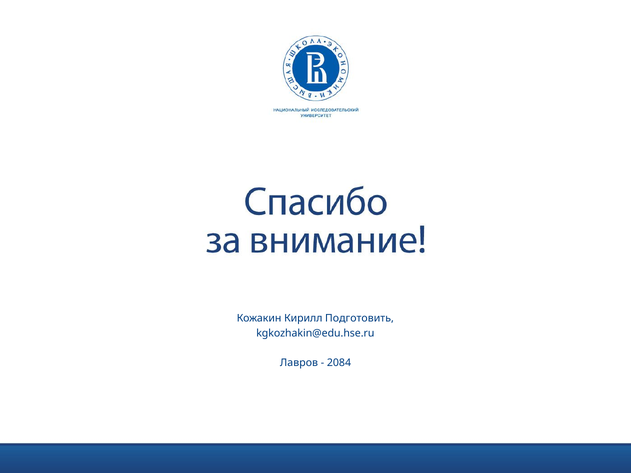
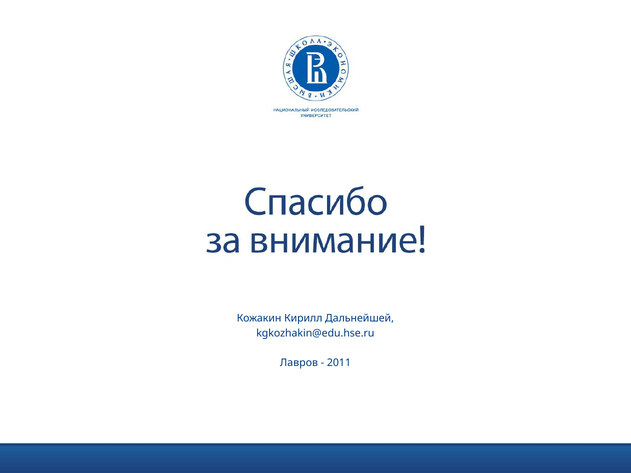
Подготовить: Подготовить -> Дальнейшей (360, 319)
2084: 2084 -> 2011 (339, 363)
